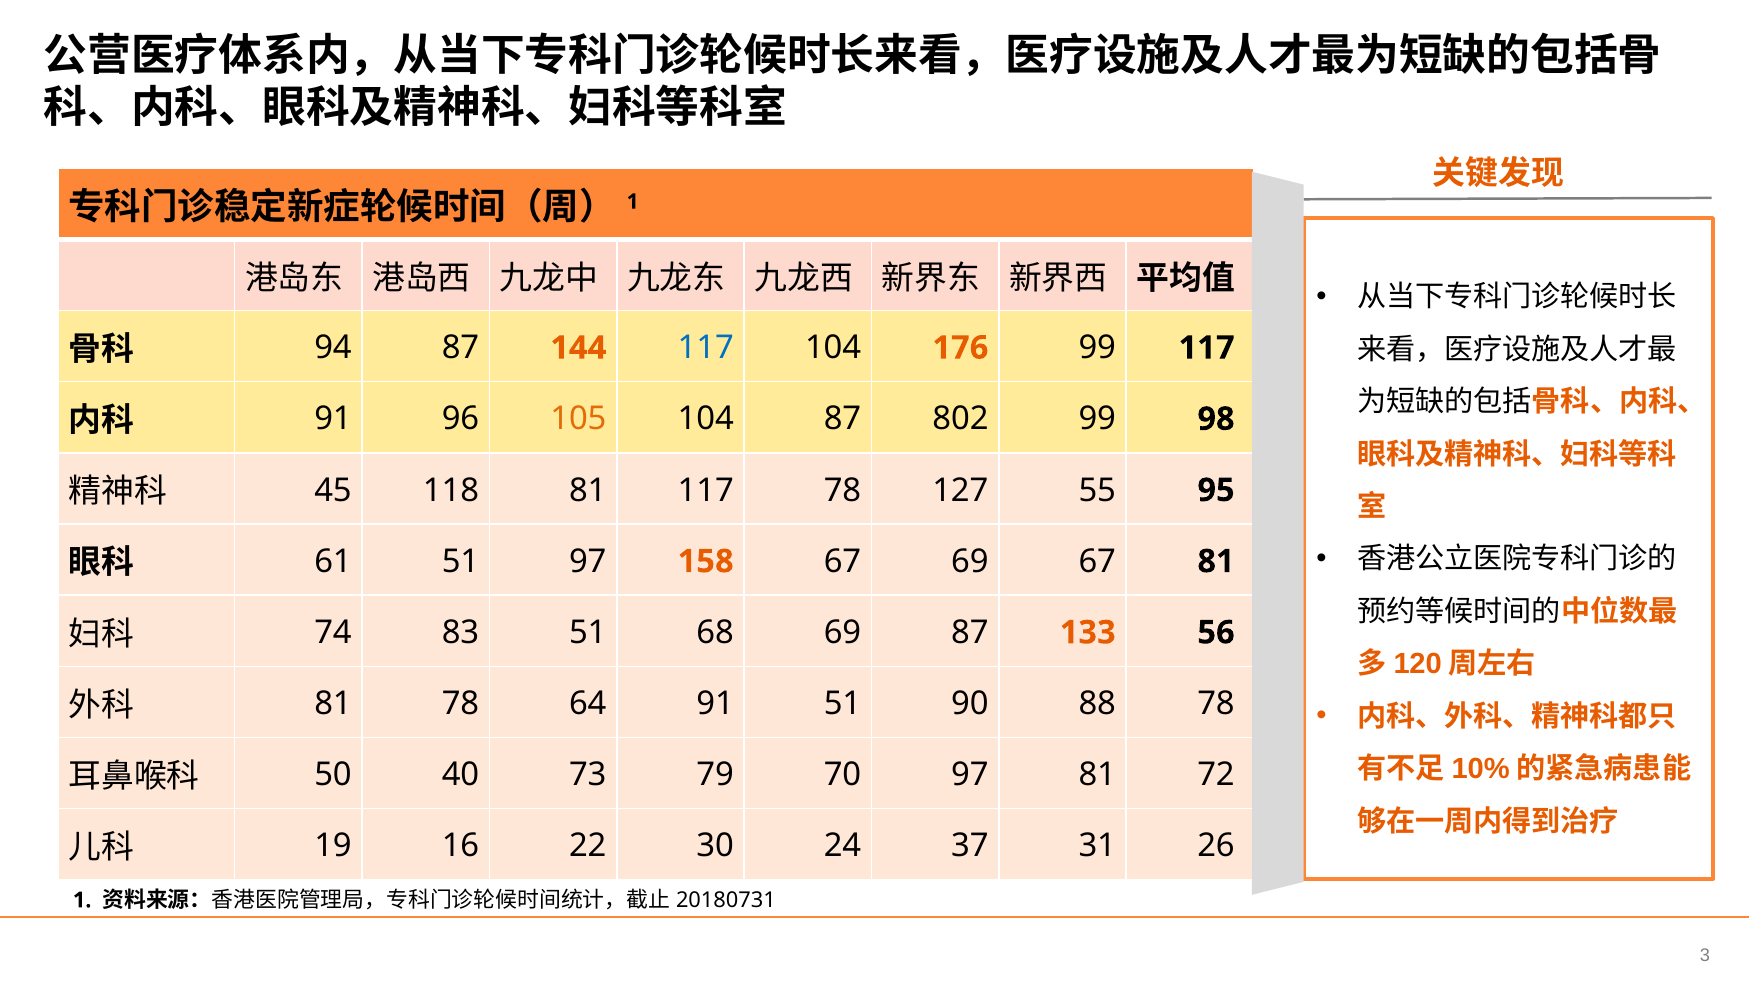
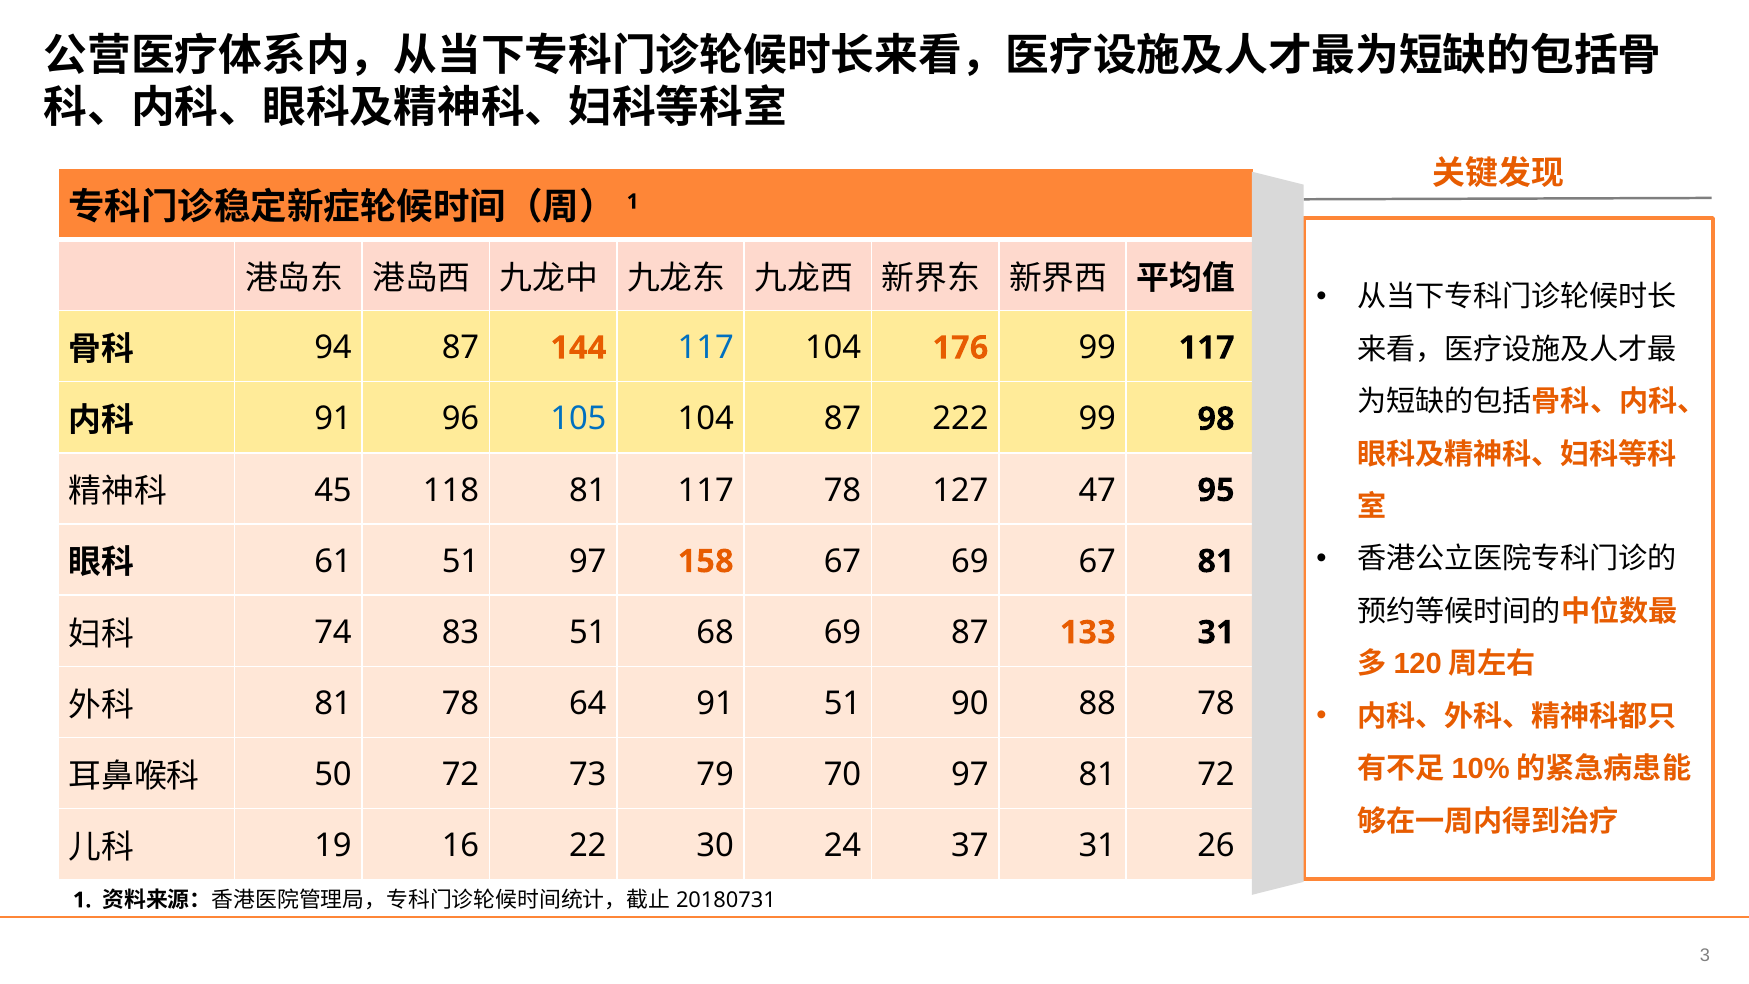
105 colour: orange -> blue (578, 419)
802: 802 -> 222 (960, 419)
55: 55 -> 47 (1097, 490)
133 56: 56 -> 31 (1216, 632)
50 40: 40 -> 72 (460, 775)
